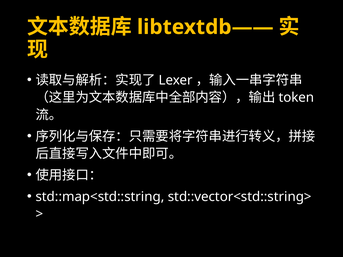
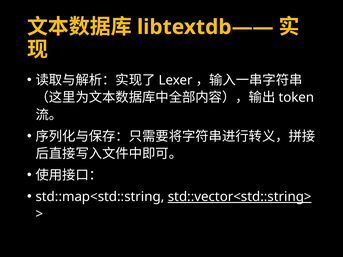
std::vector<std::string> underline: none -> present (240, 197)
